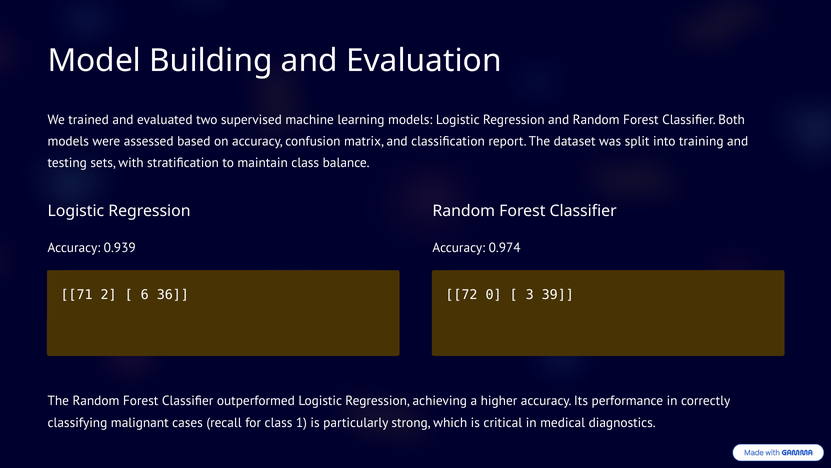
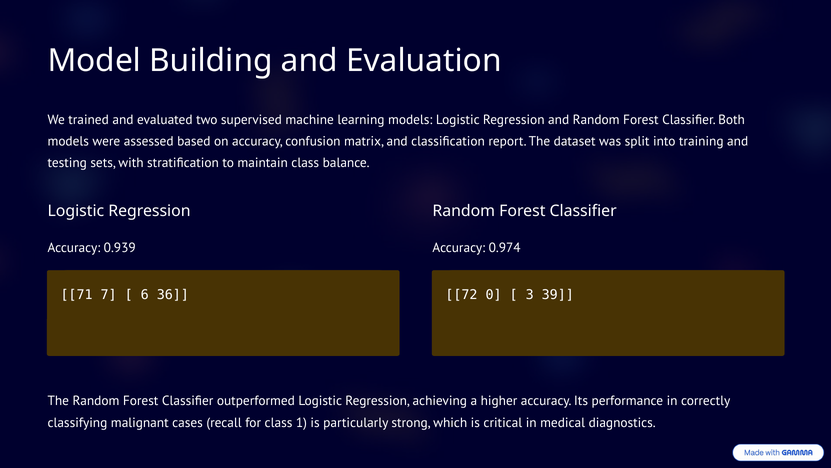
2: 2 -> 7 (109, 295)
